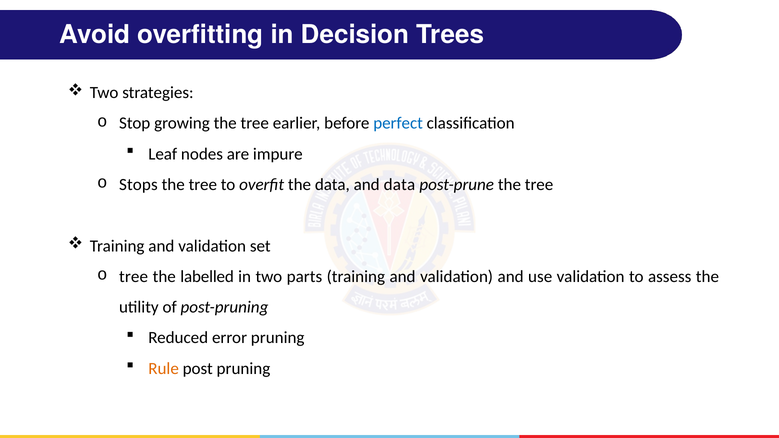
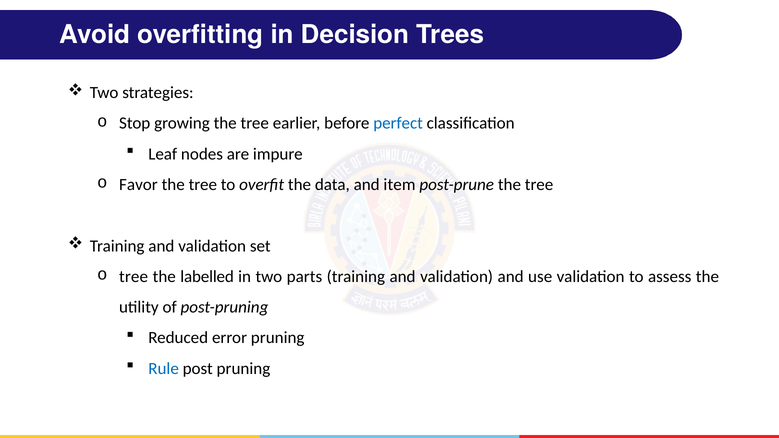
Stops: Stops -> Favor (138, 185)
and data: data -> item (399, 185)
Rule colour: orange -> blue (164, 369)
